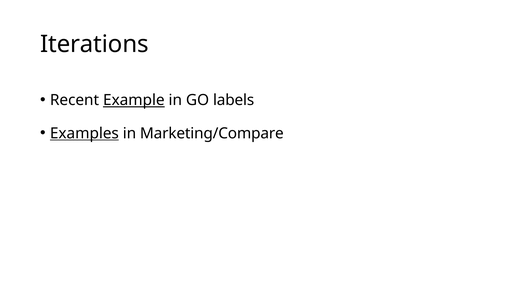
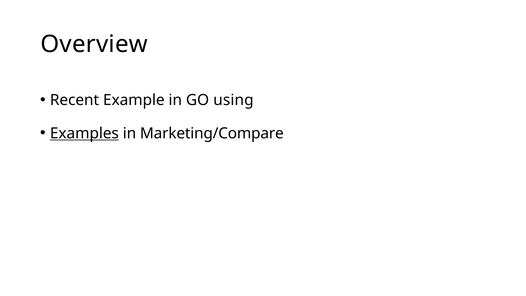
Iterations: Iterations -> Overview (94, 44)
Example underline: present -> none (134, 100)
labels: labels -> using (233, 100)
